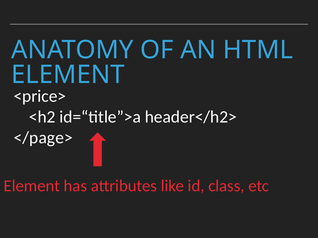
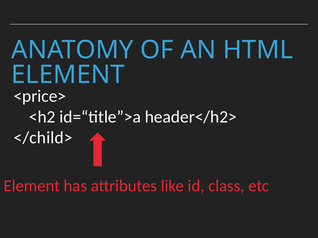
</page>: </page> -> </child> (43, 138)
